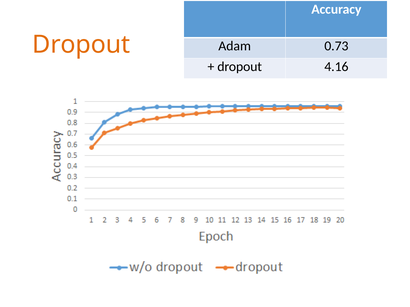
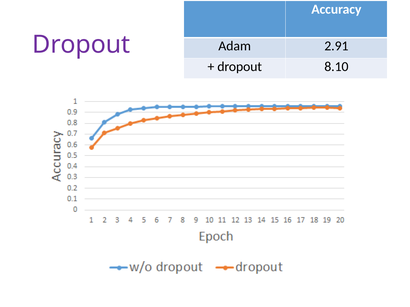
Dropout colour: orange -> purple (81, 45)
0.73: 0.73 -> 2.91 (336, 46)
4.16: 4.16 -> 8.10 (336, 67)
